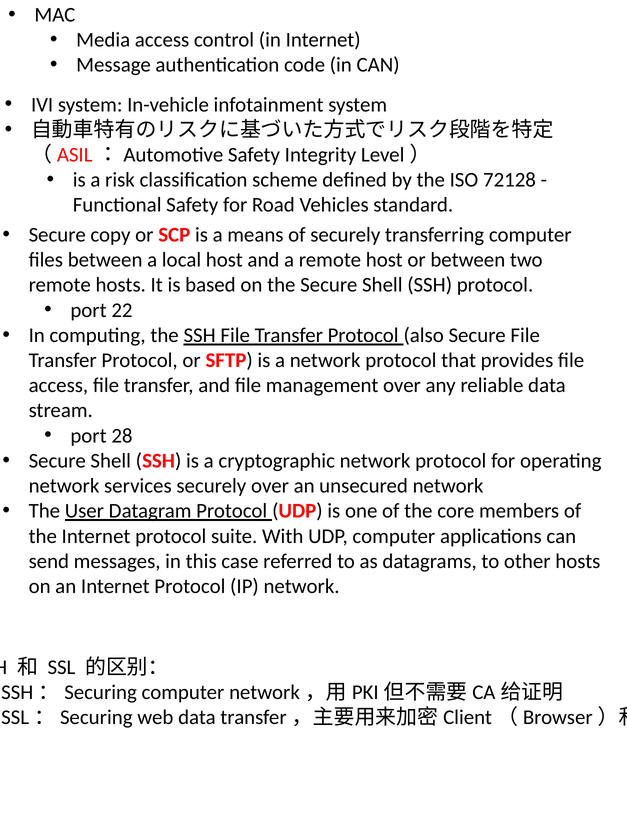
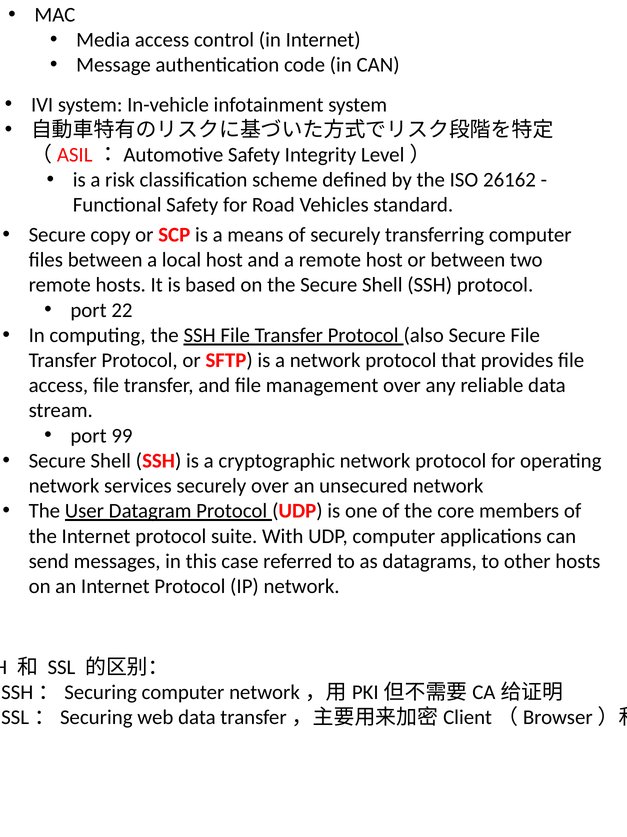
72128: 72128 -> 26162 (510, 180)
28: 28 -> 99 (122, 435)
